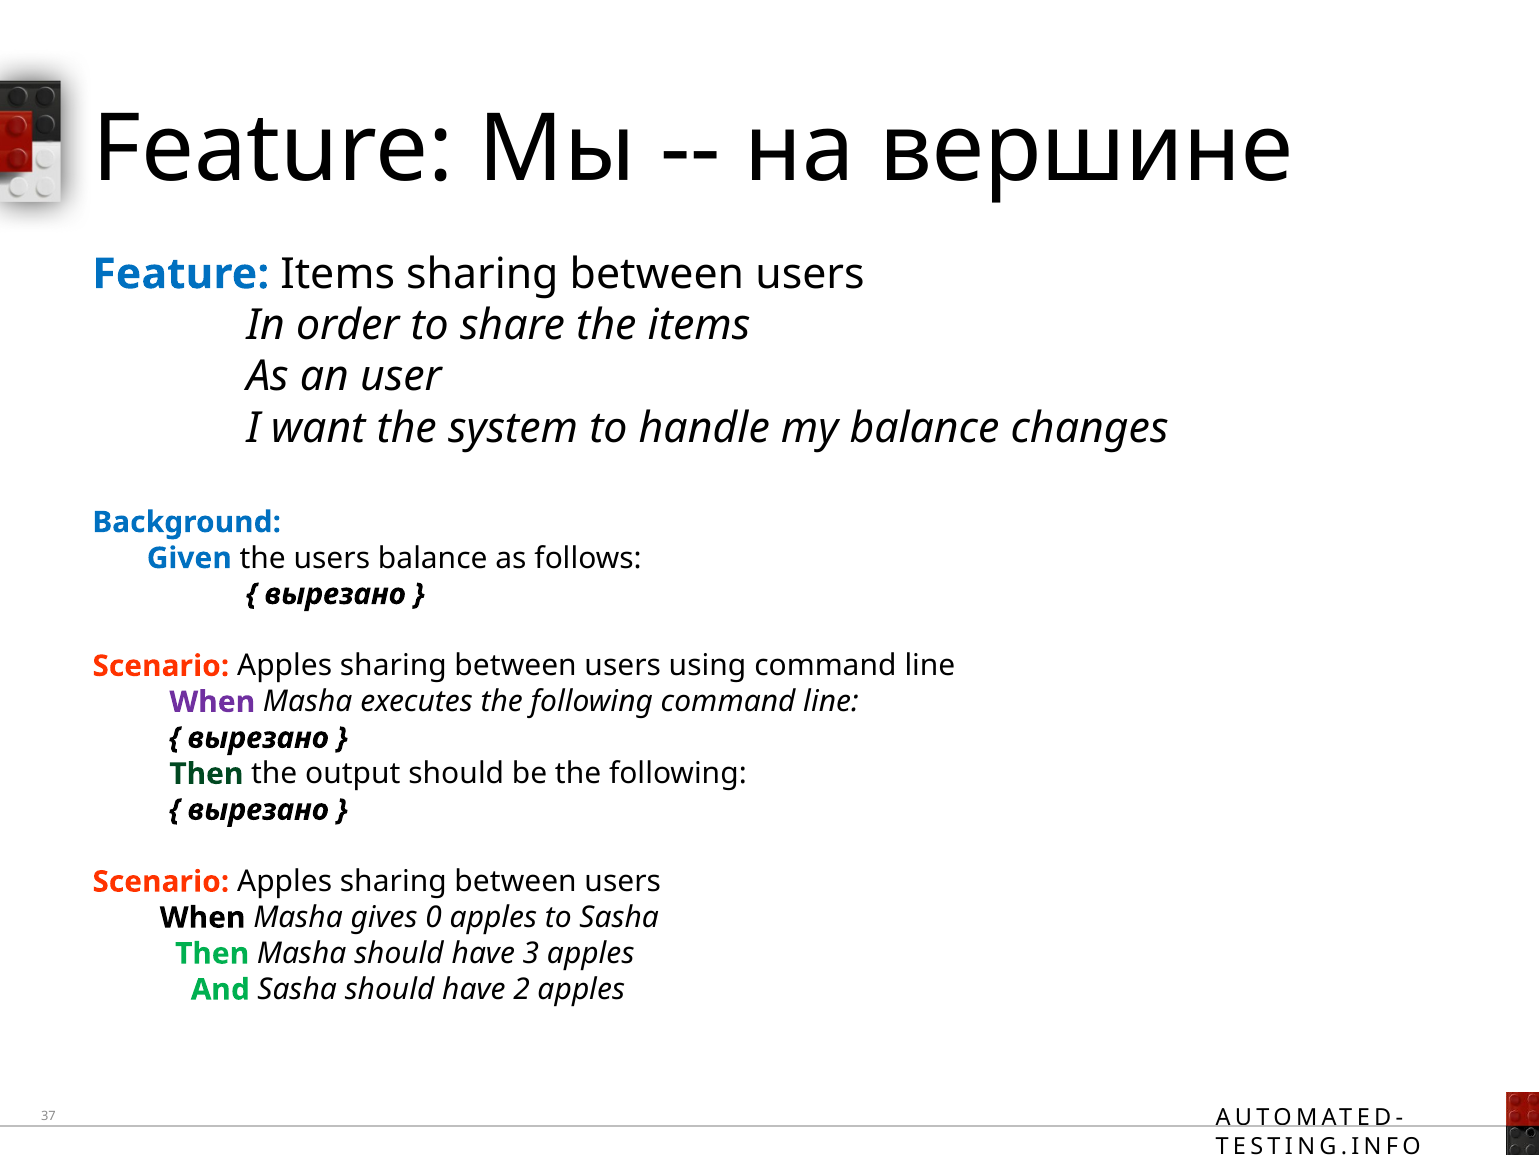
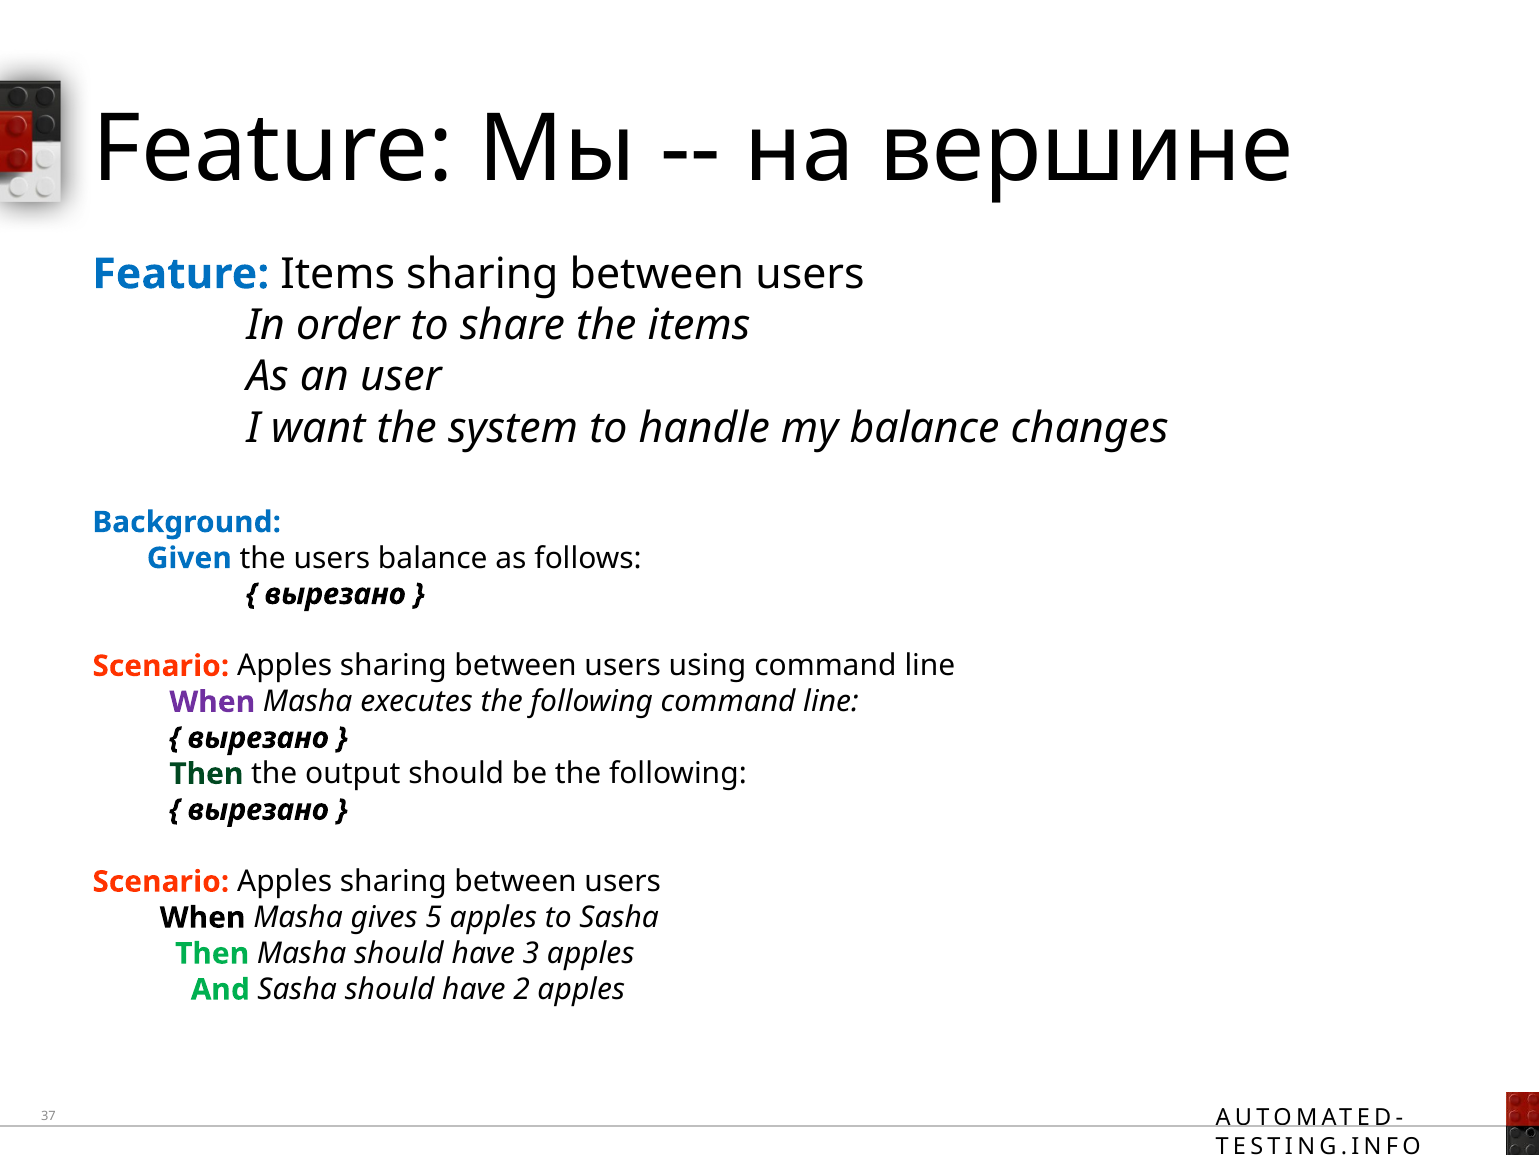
0: 0 -> 5 (434, 917)
